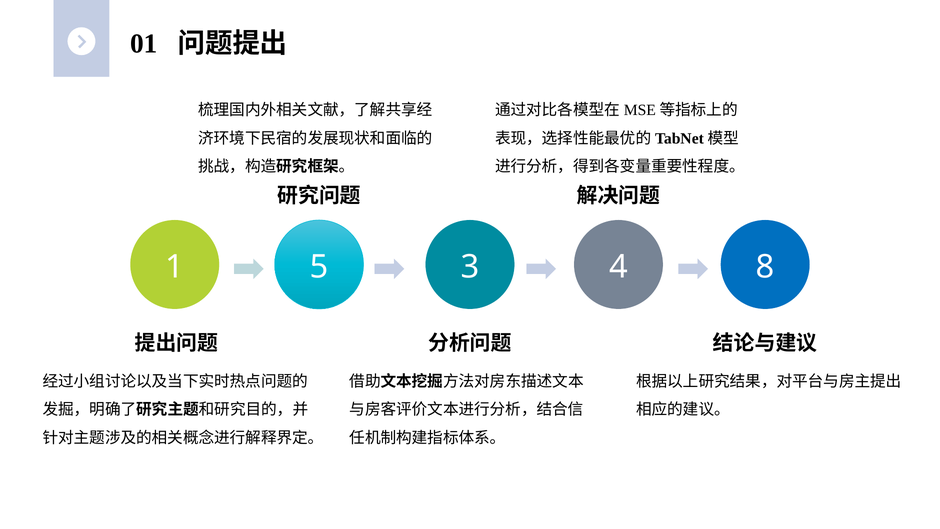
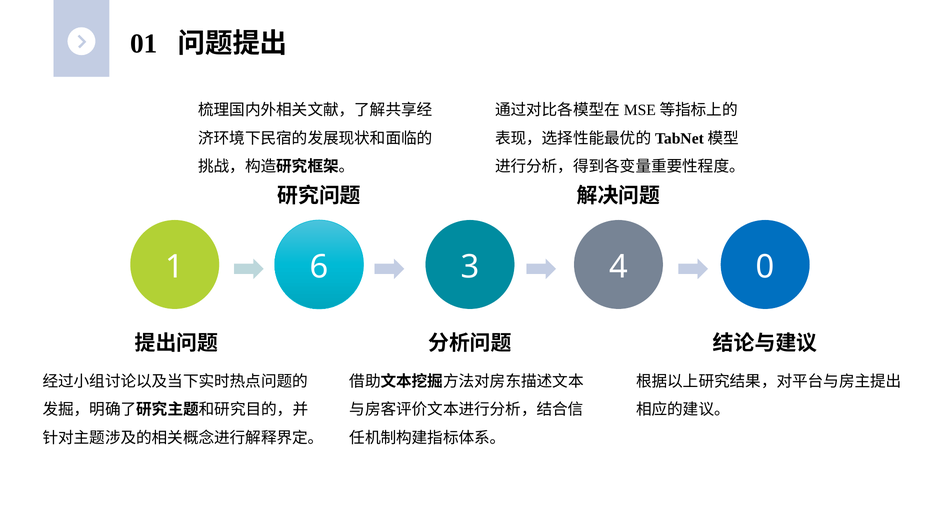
5: 5 -> 6 (319, 267)
8: 8 -> 0 (765, 267)
